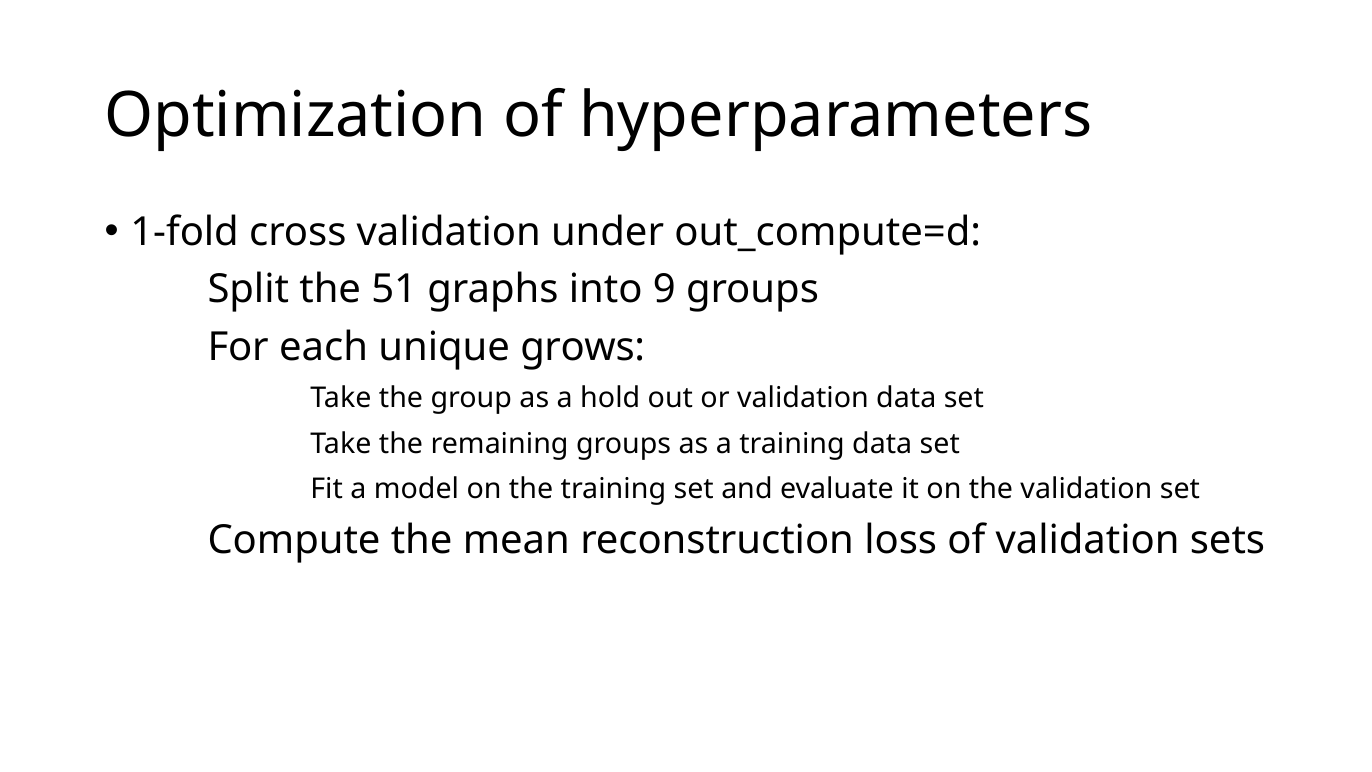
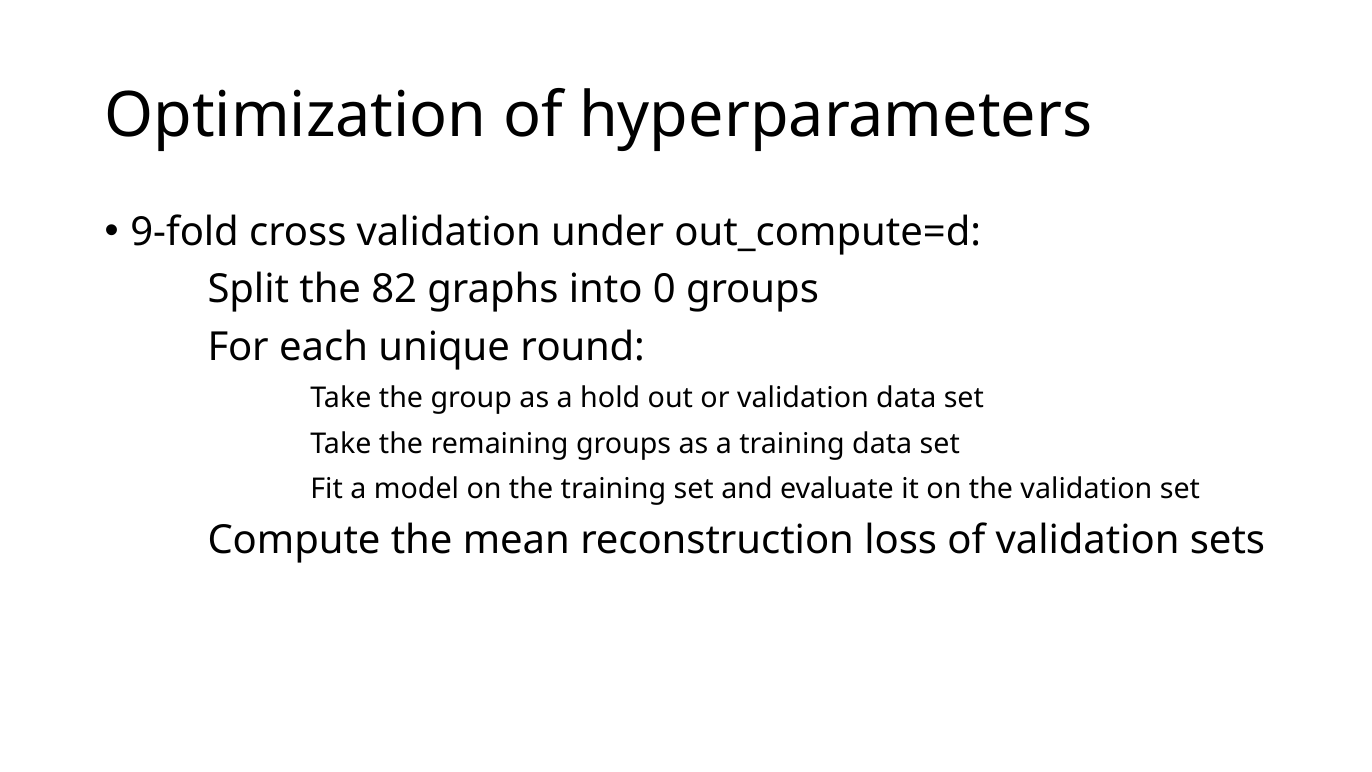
1-fold: 1-fold -> 9-fold (185, 232)
51: 51 -> 82 (394, 289)
9: 9 -> 0 (664, 289)
grows: grows -> round (583, 347)
